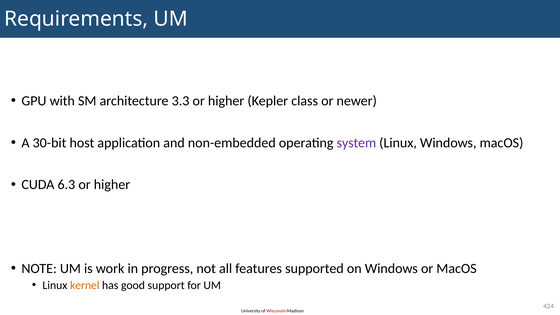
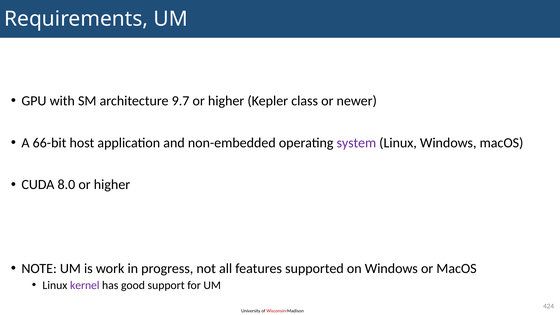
3.3: 3.3 -> 9.7 (181, 101)
30-bit: 30-bit -> 66-bit (50, 143)
6.3: 6.3 -> 8.0 (66, 185)
kernel colour: orange -> purple (85, 285)
